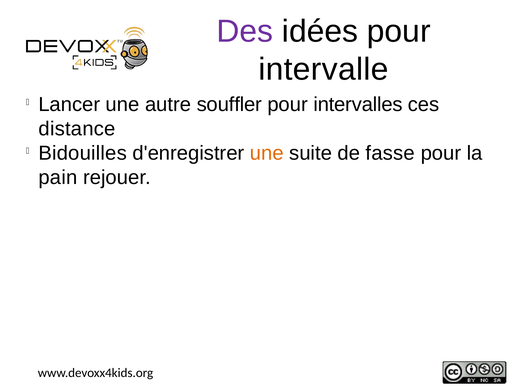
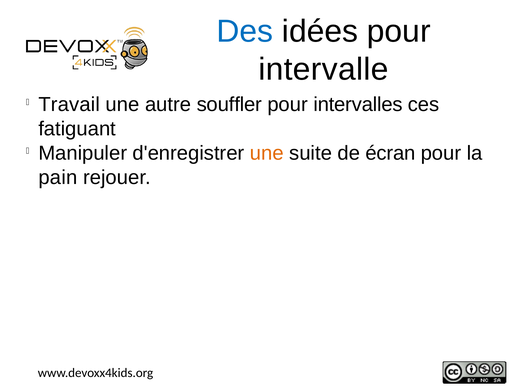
Des colour: purple -> blue (245, 31)
Lancer: Lancer -> Travail (69, 105)
distance: distance -> fatiguant (77, 129)
Bidouilles: Bidouilles -> Manipuler (83, 153)
fasse: fasse -> écran (390, 153)
